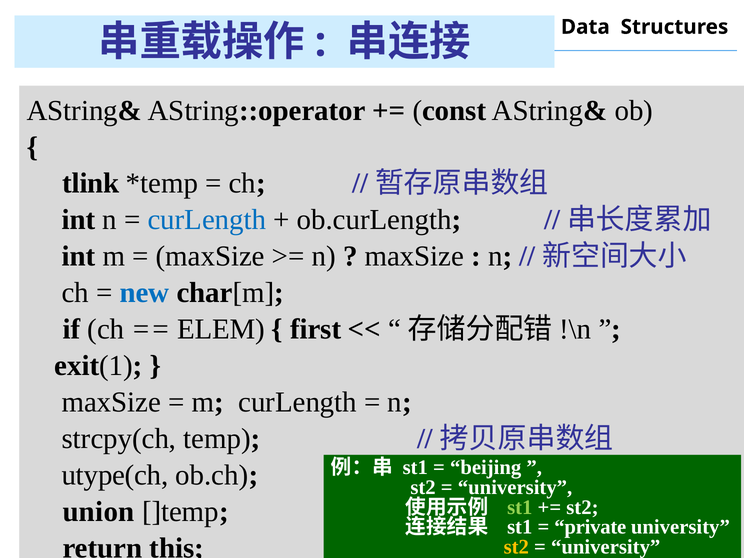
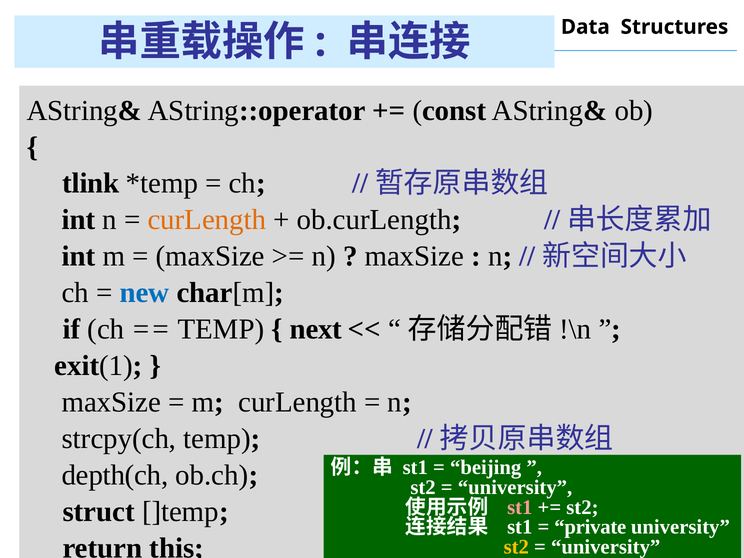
curLength colour: blue -> orange (207, 220)
ELEM: ELEM -> TEMP (221, 329)
first: first -> next (316, 329)
utype(ch: utype(ch -> depth(ch (115, 475)
union: union -> struct (99, 512)
st1 colour: light green -> pink (520, 507)
